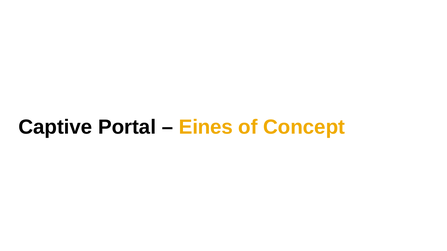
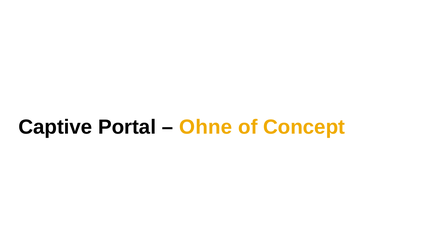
Eines: Eines -> Ohne (206, 127)
